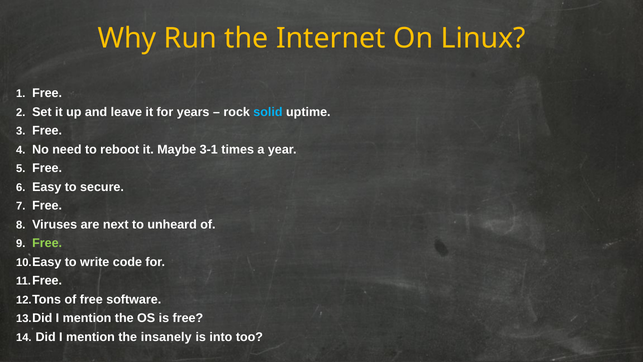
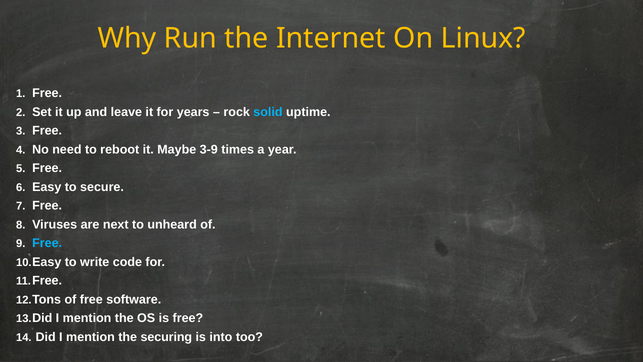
3-1: 3-1 -> 3-9 (209, 149)
Free colour: light green -> light blue (47, 243)
insanely: insanely -> securing (166, 337)
